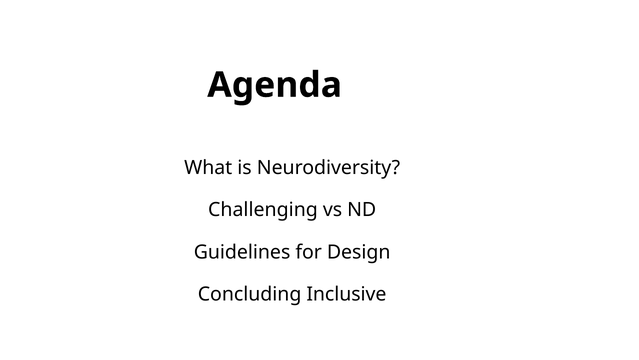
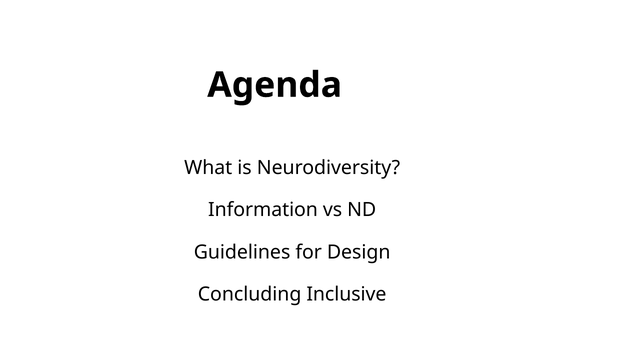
Challenging: Challenging -> Information (263, 210)
